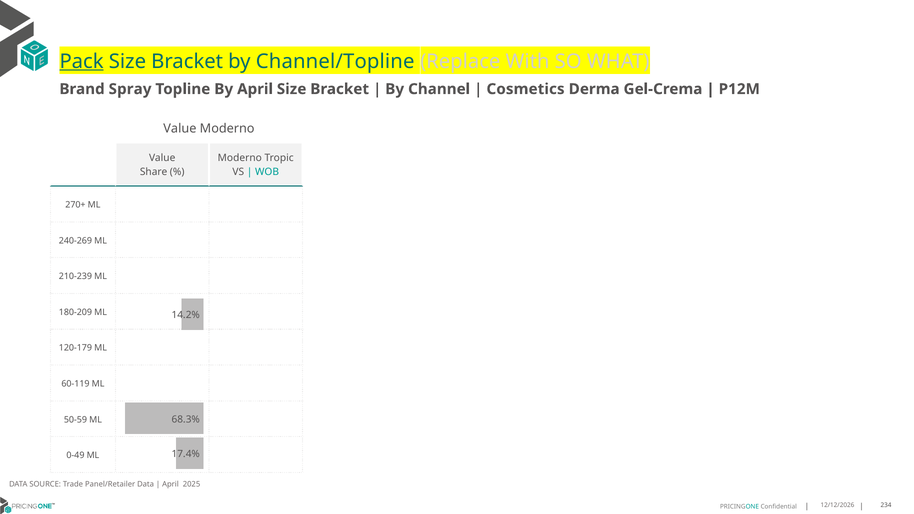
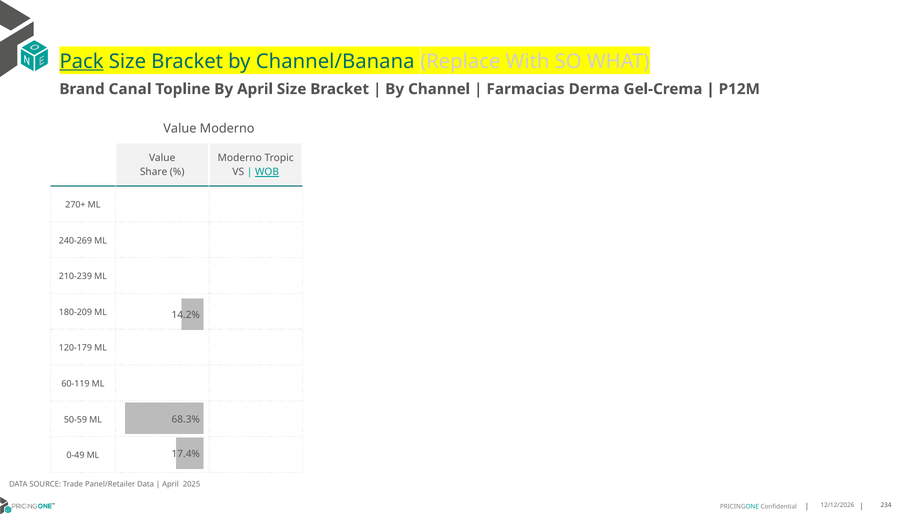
Channel/Topline: Channel/Topline -> Channel/Banana (335, 61)
Spray: Spray -> Canal (130, 89)
Cosmetics: Cosmetics -> Farmacias (526, 89)
WOB underline: none -> present (267, 172)
